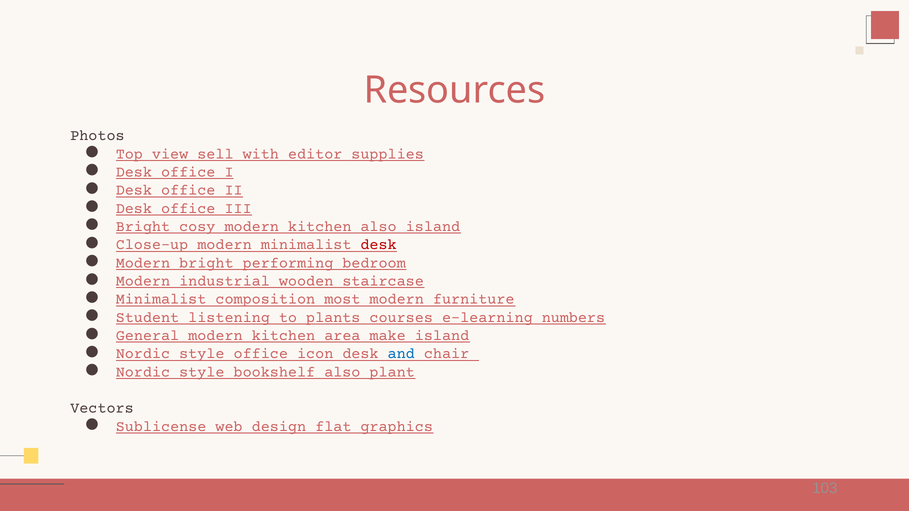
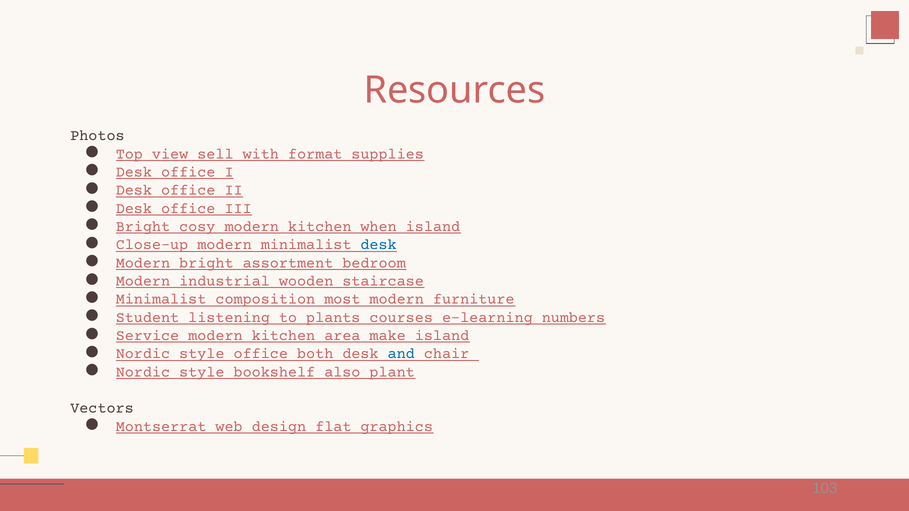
editor: editor -> format (315, 154)
kitchen also: also -> when (379, 226)
desk colour: red -> blue (379, 245)
performing: performing -> assortment (288, 263)
General: General -> Service (147, 336)
icon: icon -> both (315, 354)
Sublicense: Sublicense -> Montserrat (161, 426)
